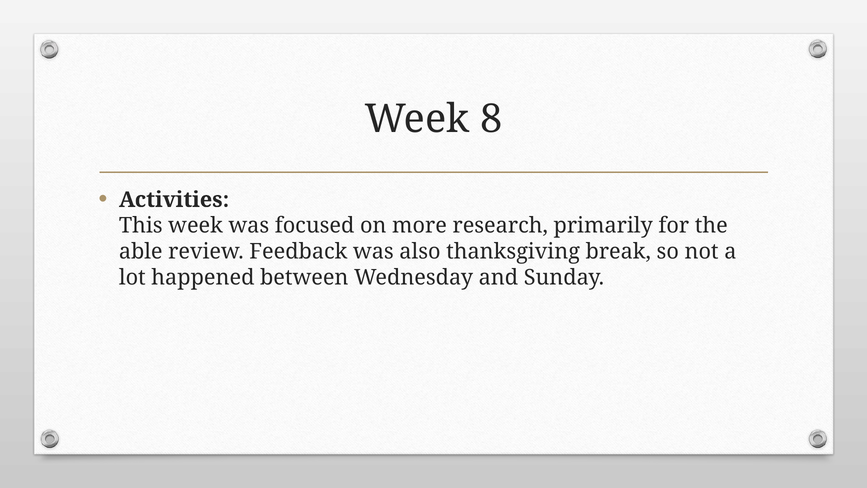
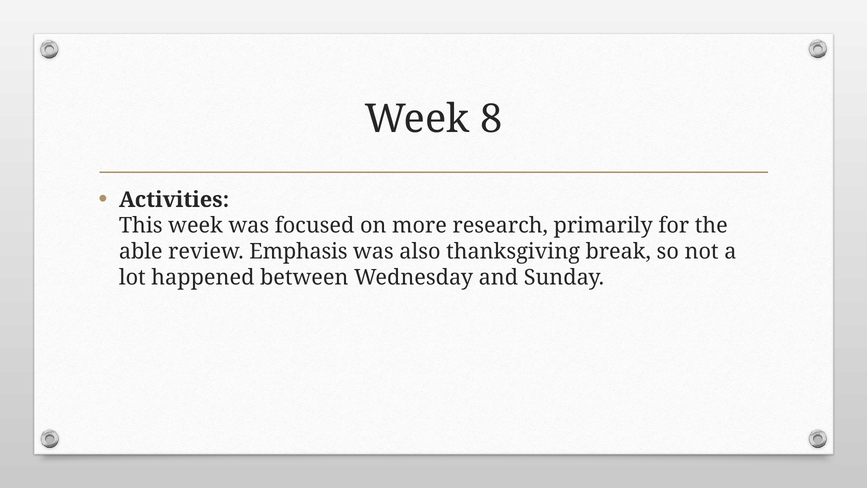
Feedback: Feedback -> Emphasis (298, 252)
